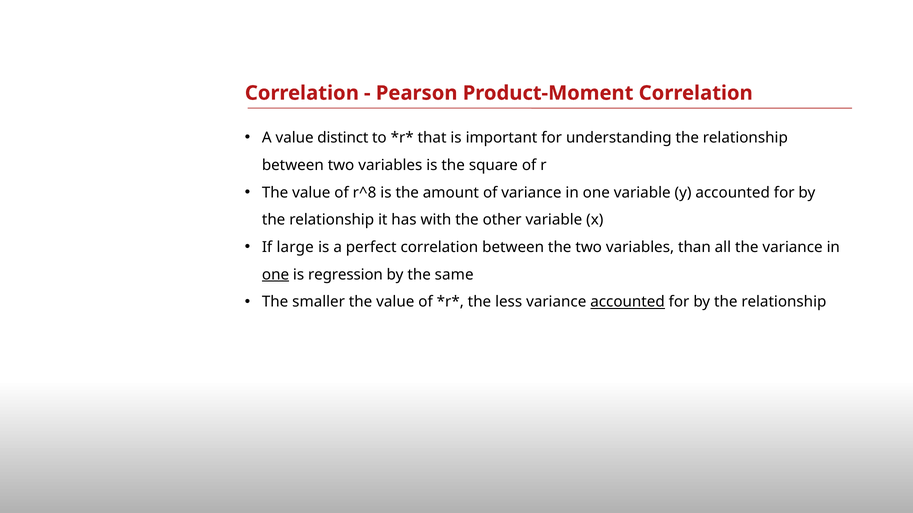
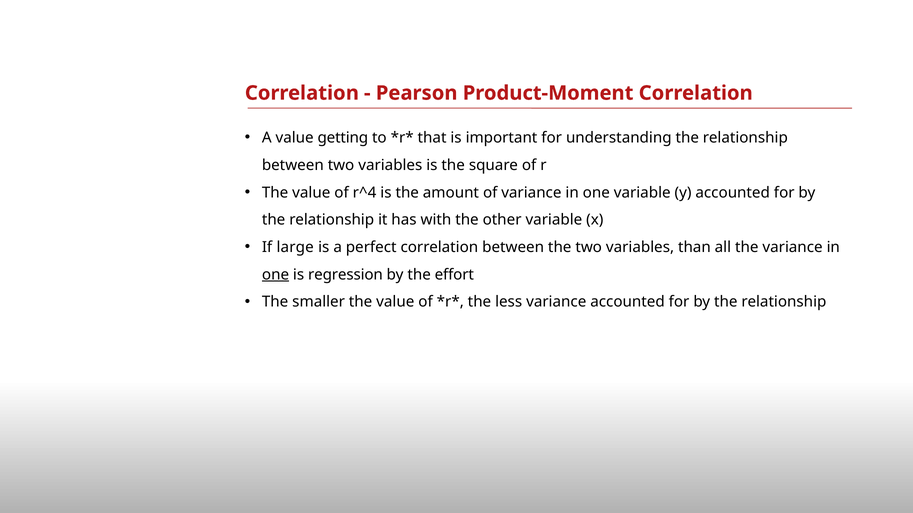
distinct: distinct -> getting (343, 138)
r^8: r^8 -> r^4 (365, 193)
same: same -> effort (454, 275)
accounted underline: present -> none (628, 302)
